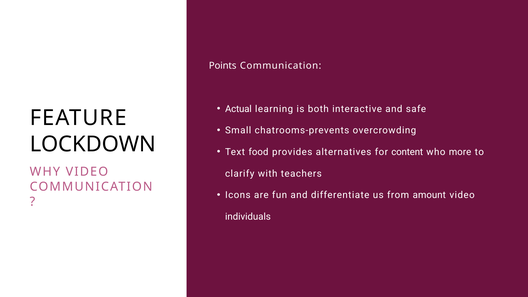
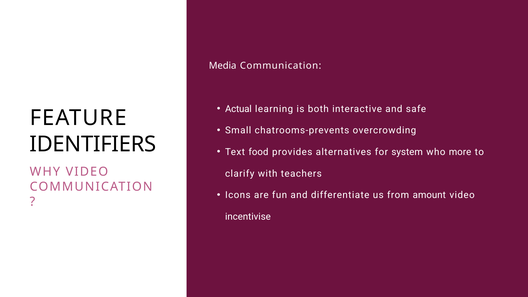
Points: Points -> Media (223, 66)
LOCKDOWN: LOCKDOWN -> IDENTIFIERS (93, 144)
content: content -> system (407, 152)
individuals: individuals -> incentivise (248, 217)
